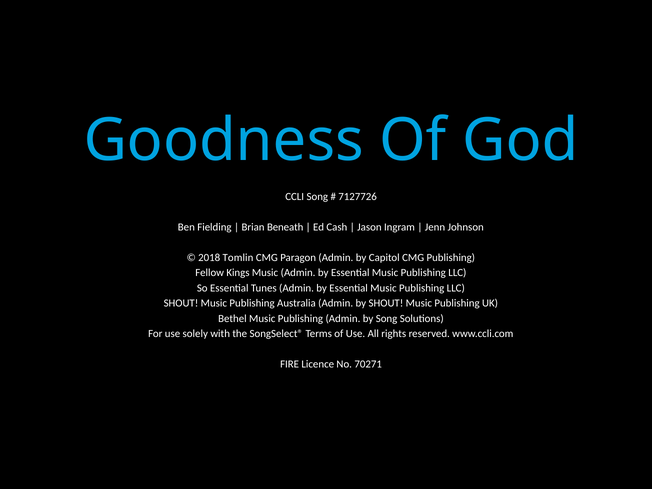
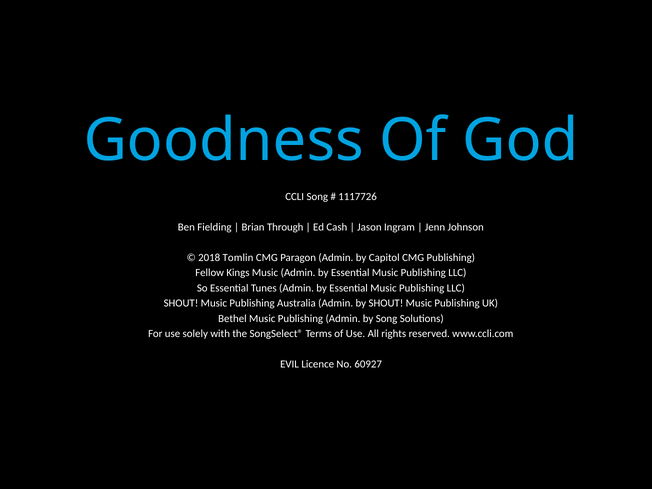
7127726: 7127726 -> 1117726 (358, 197)
Beneath: Beneath -> Through (285, 227)
FIRE: FIRE -> EVIL (290, 364)
70271: 70271 -> 60927 (368, 364)
